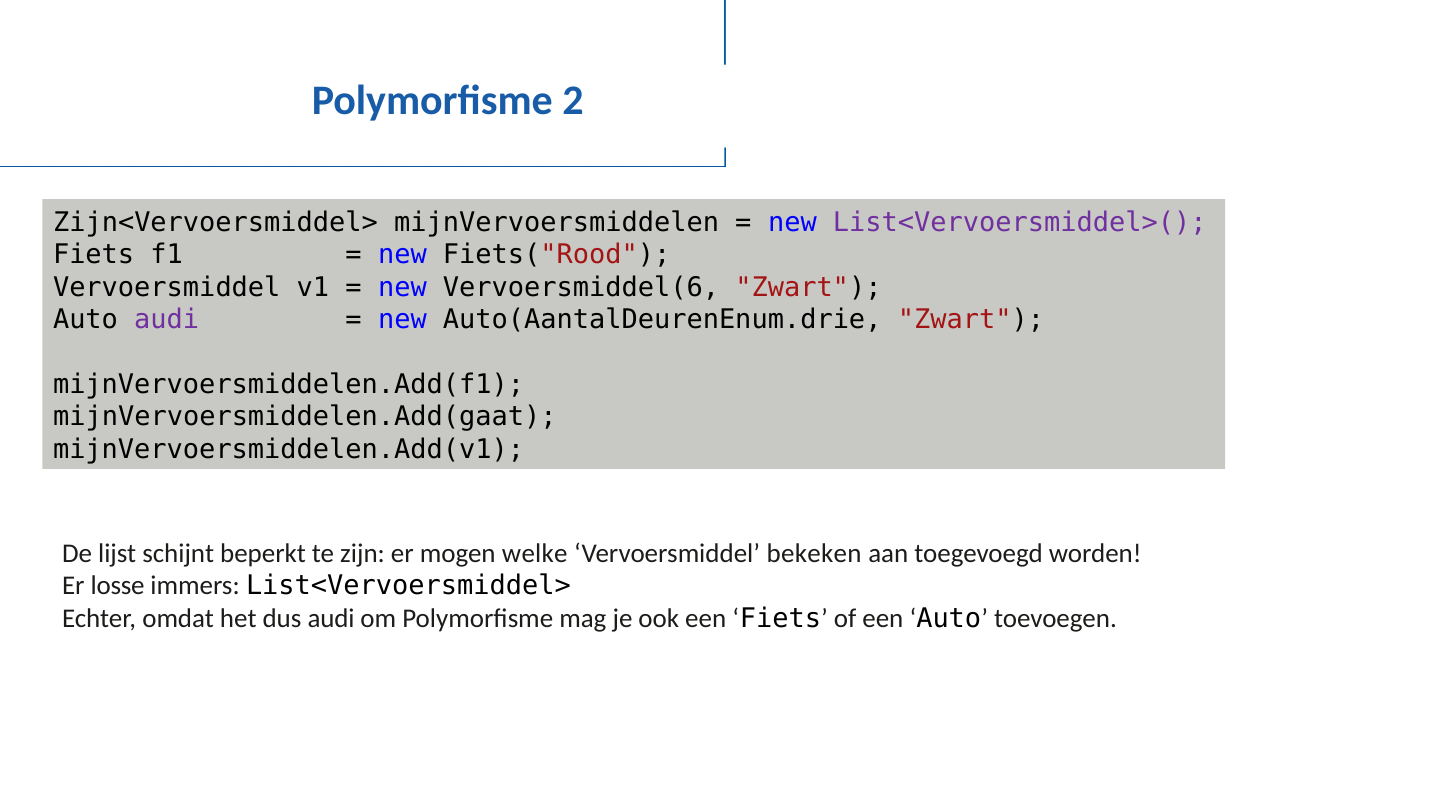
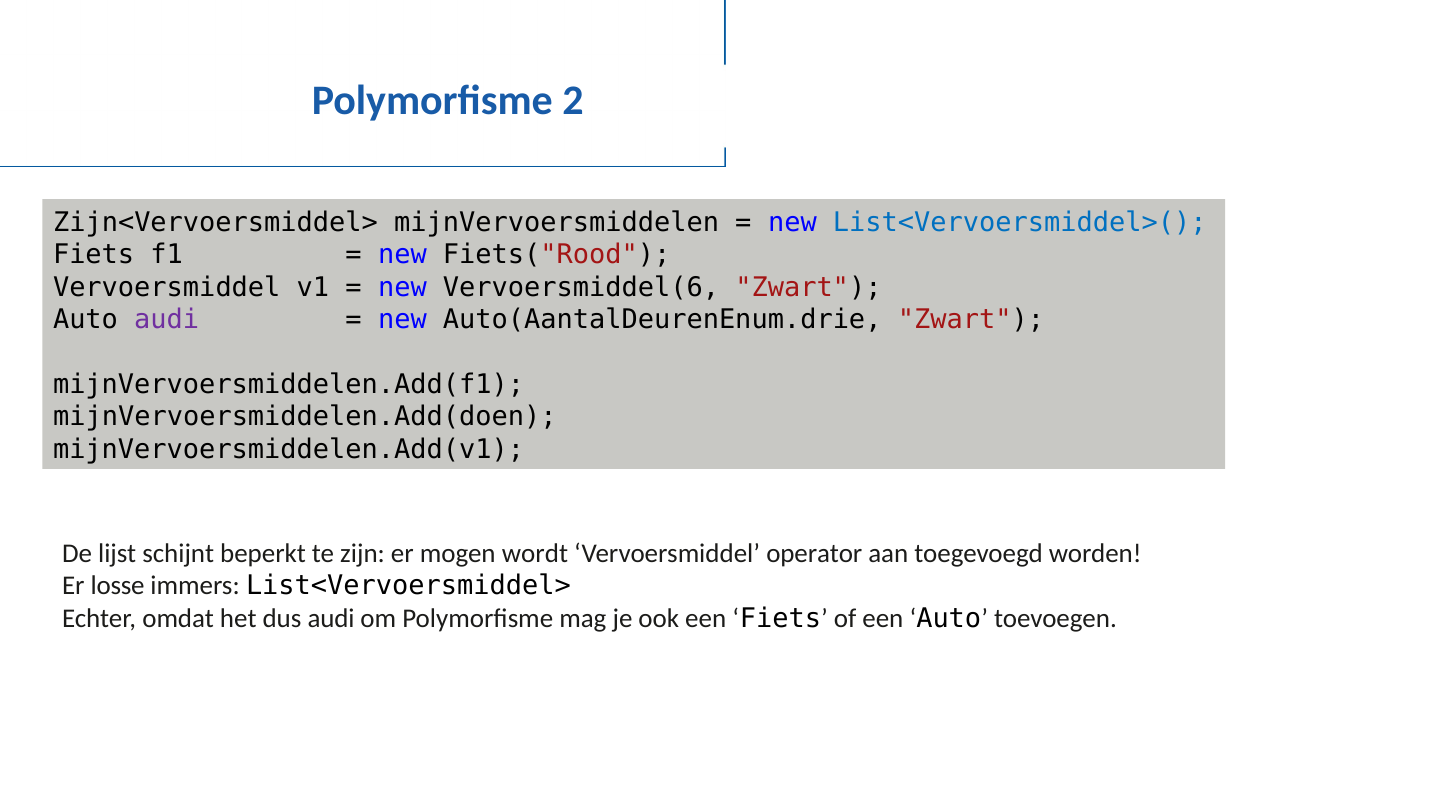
List<Vervoersmiddel>( colour: purple -> blue (1020, 223)
mijnVervoersmiddelen.Add(gaat: mijnVervoersmiddelen.Add(gaat -> mijnVervoersmiddelen.Add(doen (305, 417)
welke: welke -> wordt (535, 554)
bekeken: bekeken -> operator (814, 554)
